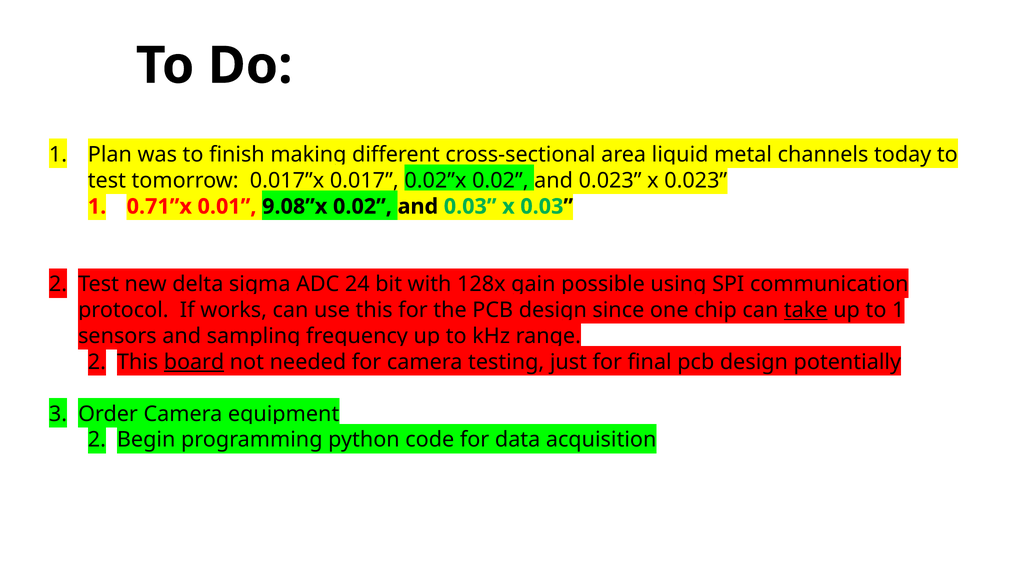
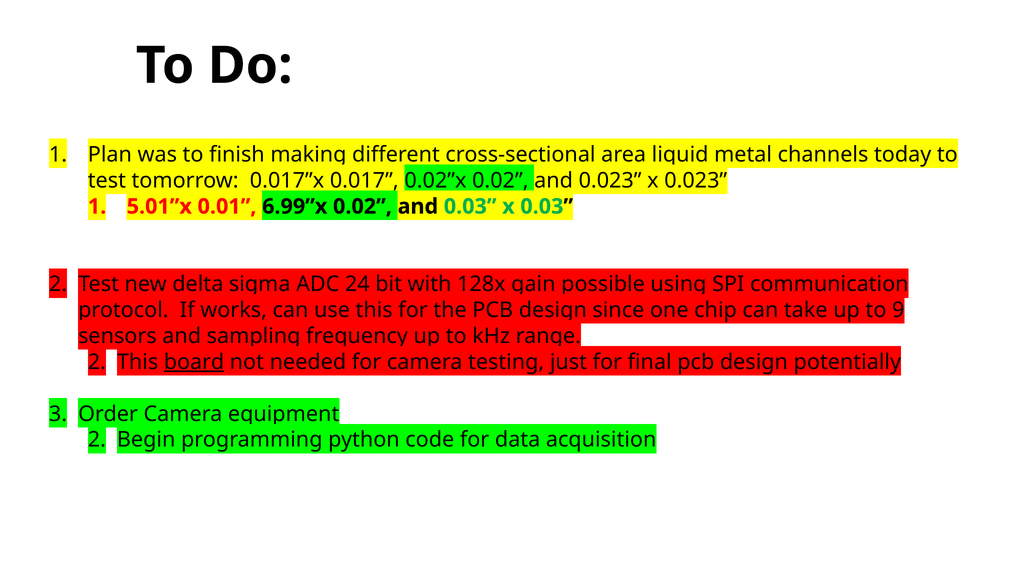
0.71”x: 0.71”x -> 5.01”x (159, 206)
9.08”x: 9.08”x -> 6.99”x (295, 206)
take underline: present -> none (806, 310)
to 1: 1 -> 9 (898, 310)
